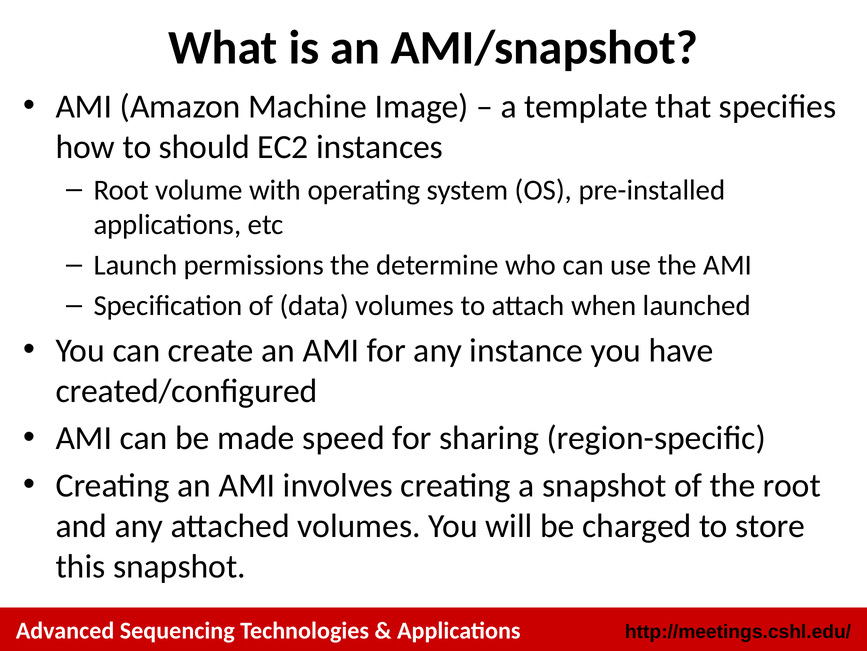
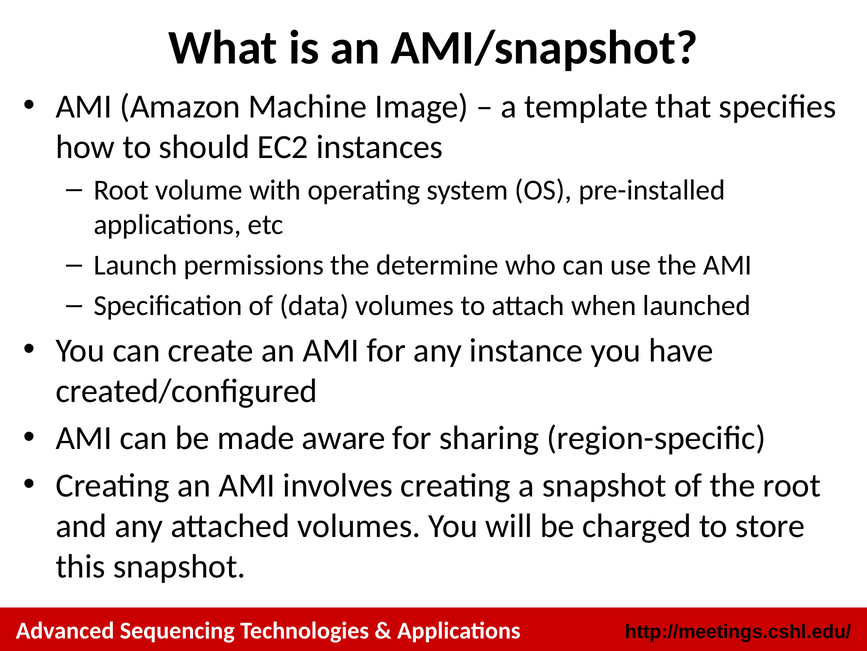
speed: speed -> aware (344, 438)
